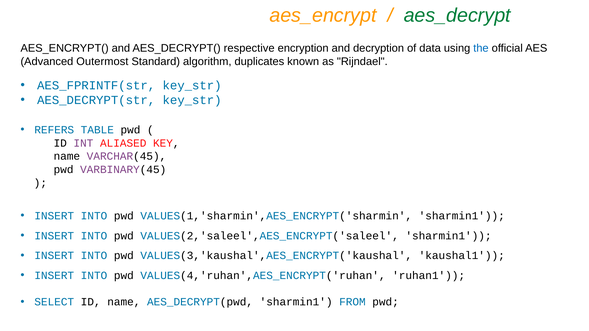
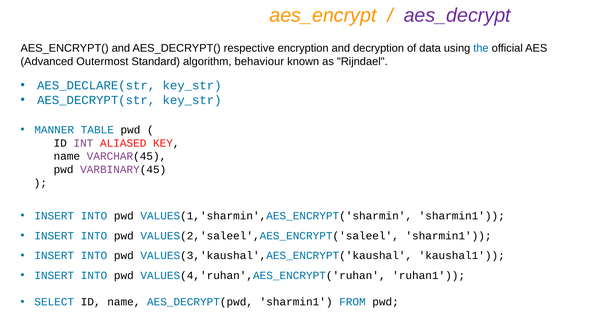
aes_decrypt colour: green -> purple (457, 15)
duplicates: duplicates -> behaviour (259, 62)
AES_FPRINTF(str: AES_FPRINTF(str -> AES_DECLARE(str (96, 86)
REFERS: REFERS -> MANNER (54, 130)
